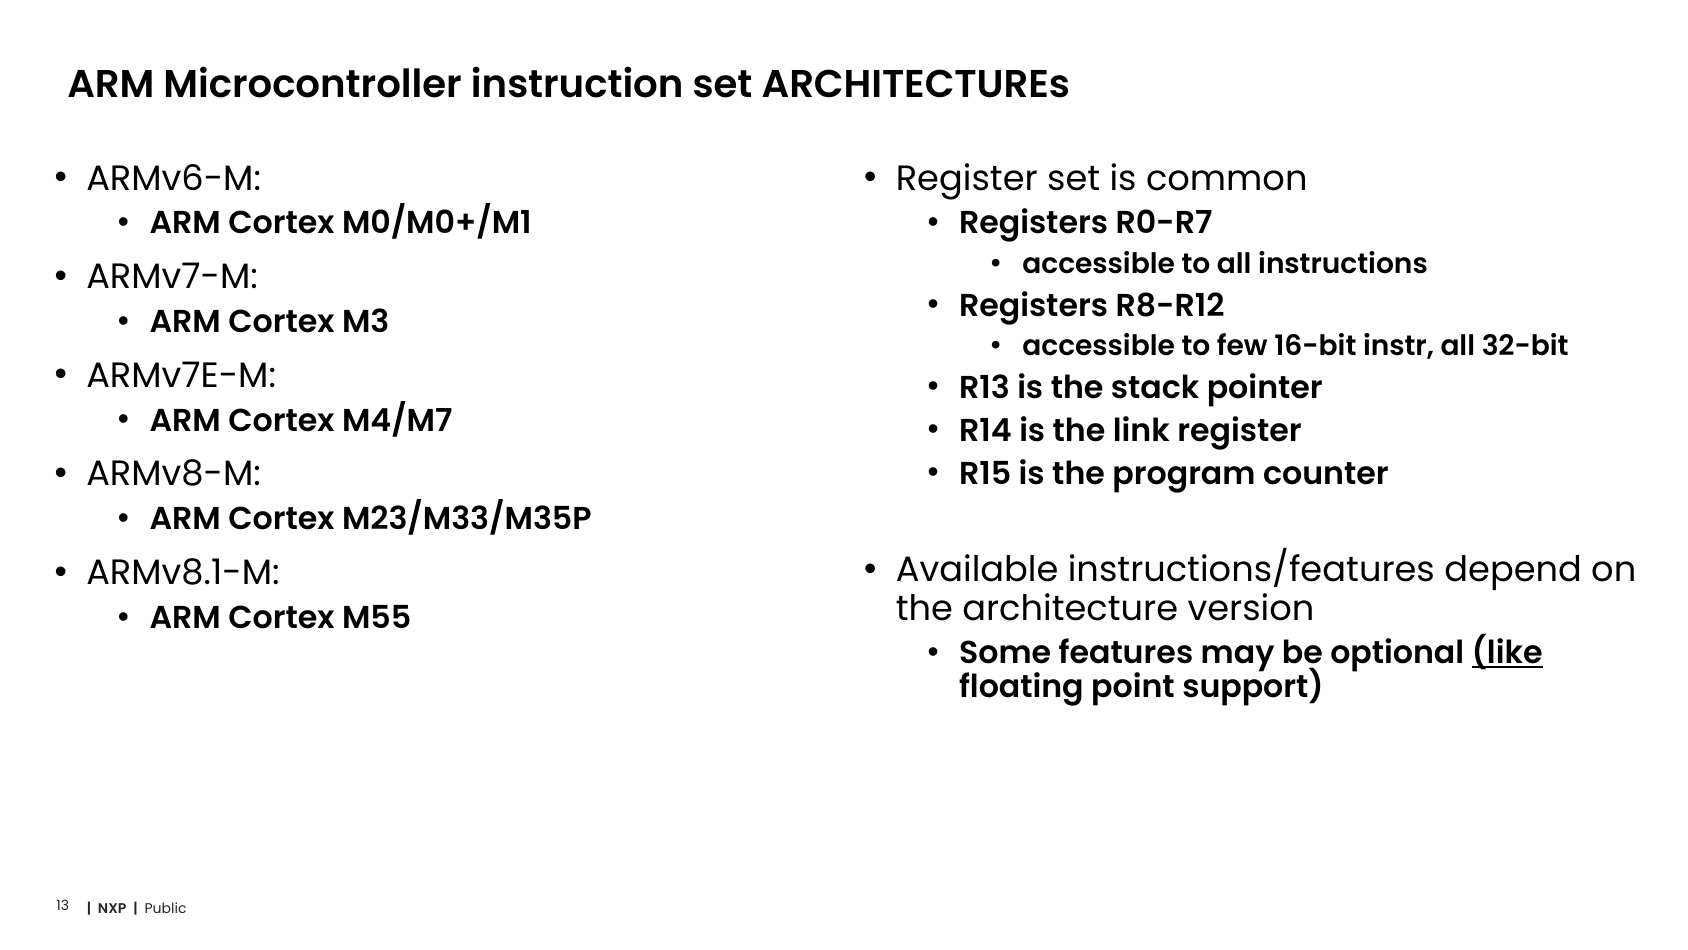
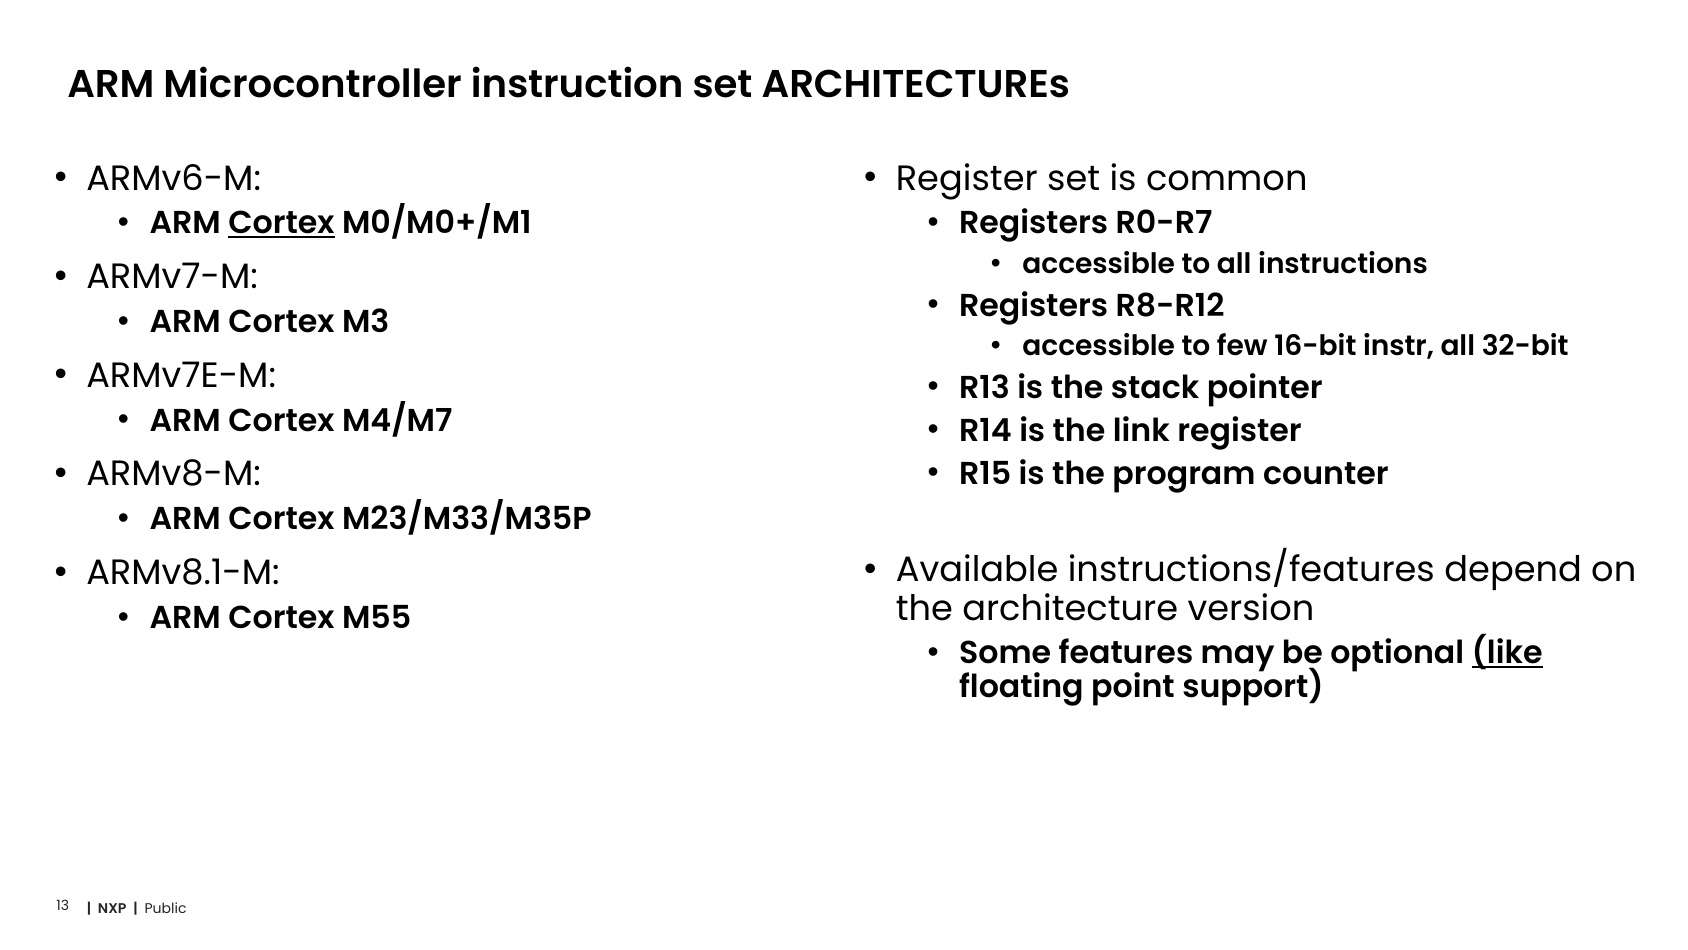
Cortex underline: none -> present (281, 223)
